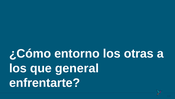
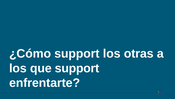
¿Cómo entorno: entorno -> support (77, 53)
que general: general -> support (77, 68)
